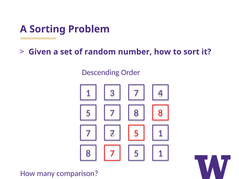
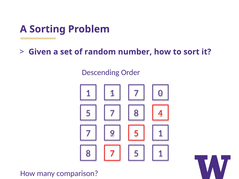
1 3: 3 -> 1 (112, 93)
4: 4 -> 0 (160, 93)
8 8: 8 -> 4 (160, 113)
7 7: 7 -> 9 (112, 133)
